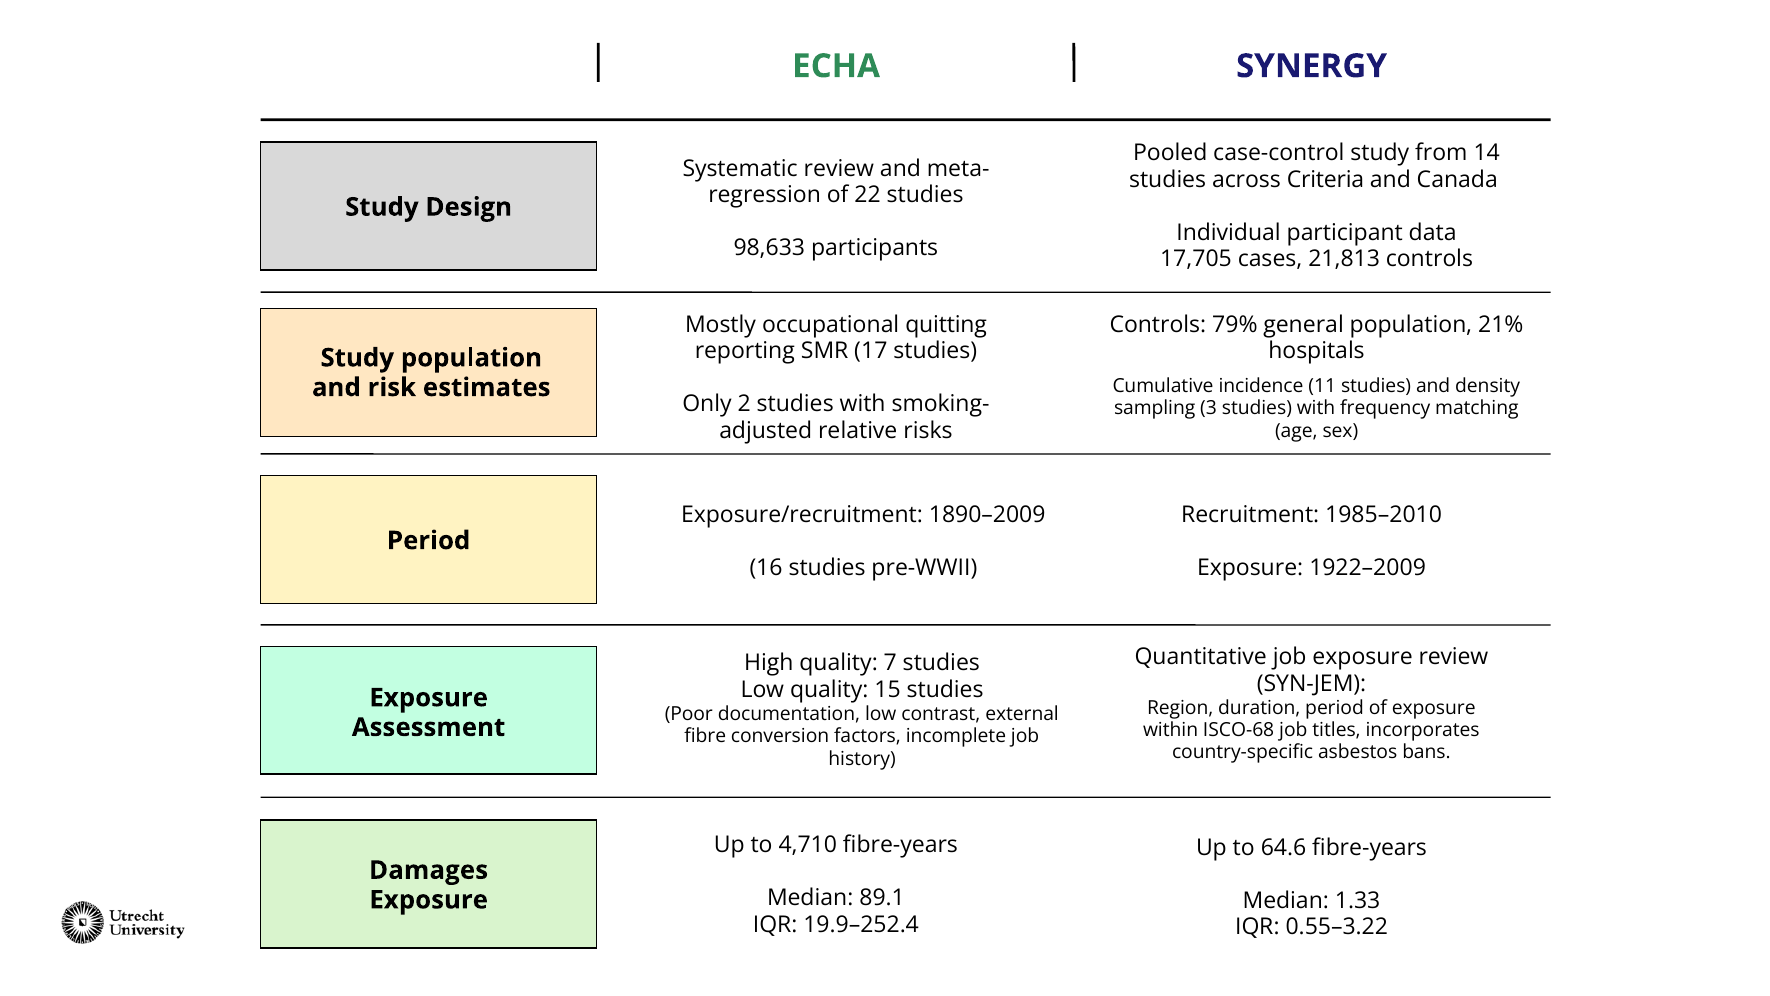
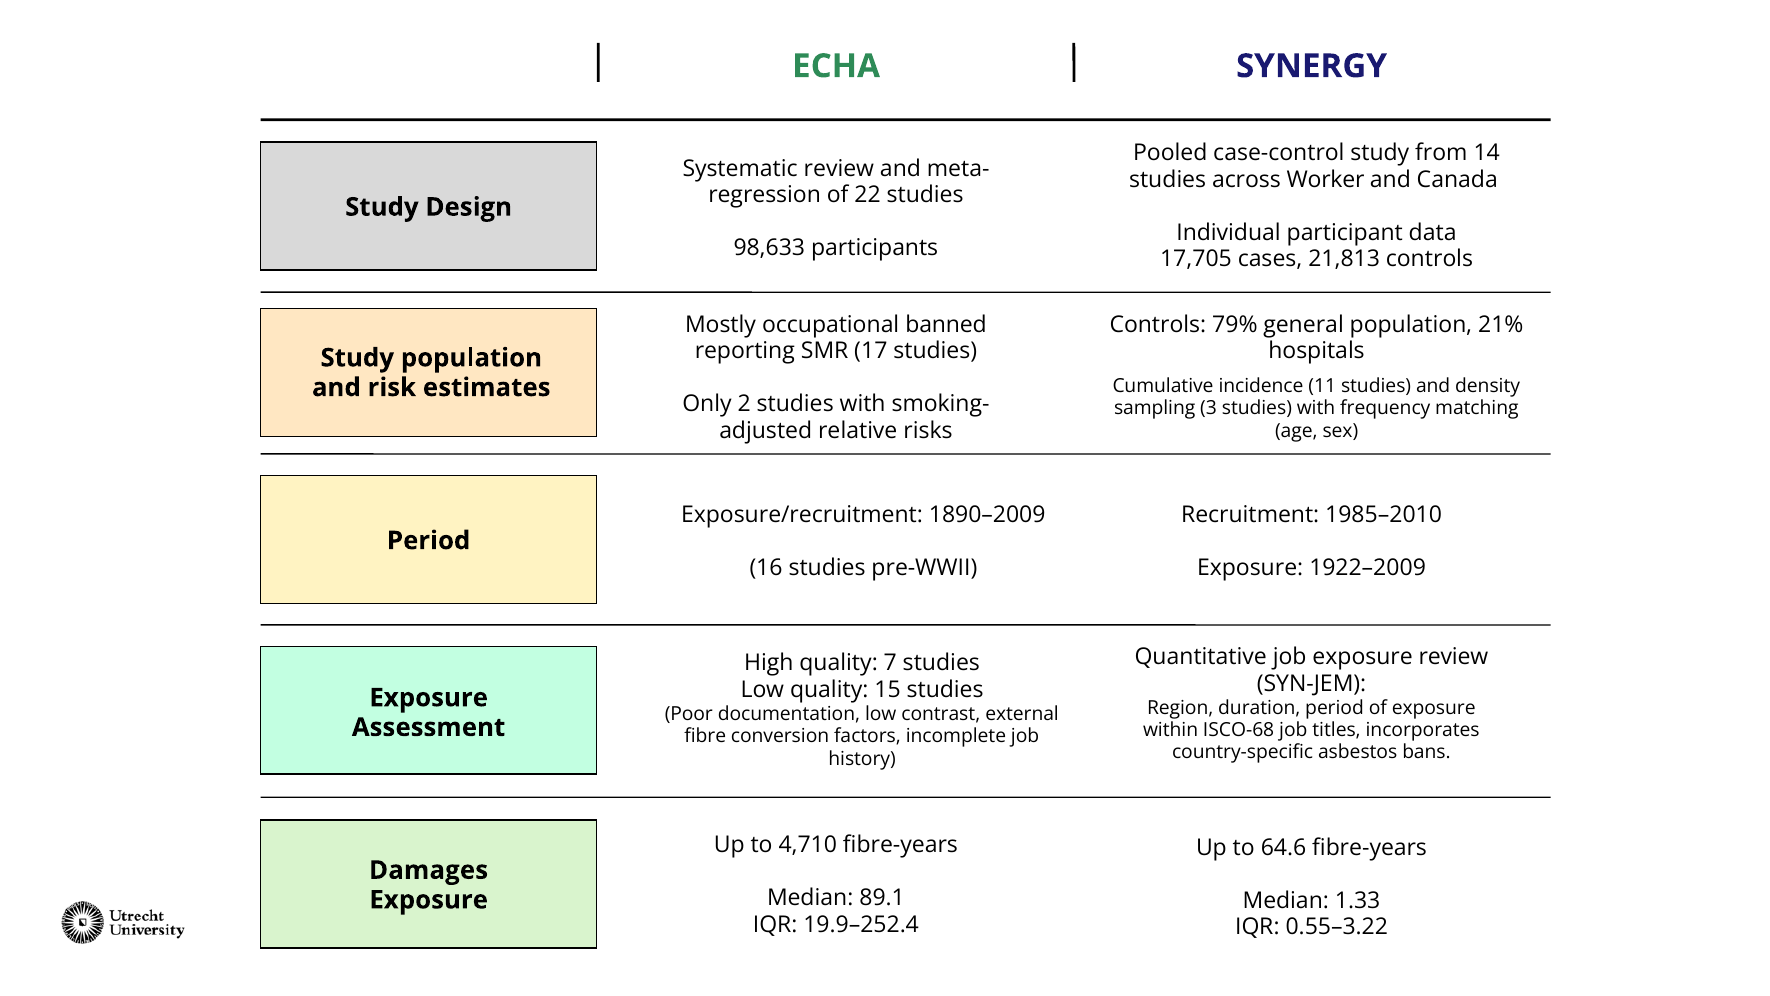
Criteria: Criteria -> Worker (1326, 179)
quitting: quitting -> banned (946, 324)
